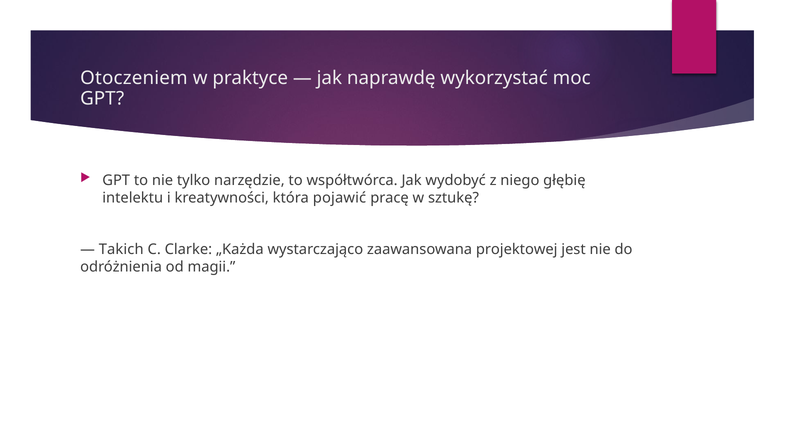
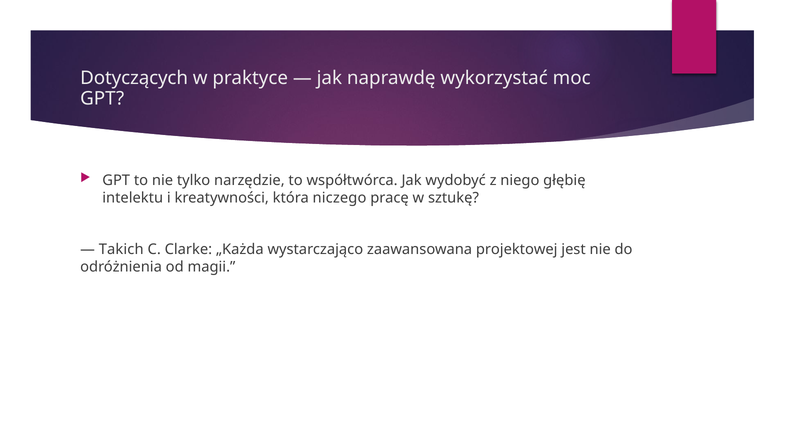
Otoczeniem: Otoczeniem -> Dotyczących (134, 78)
pojawić: pojawić -> niczego (340, 198)
